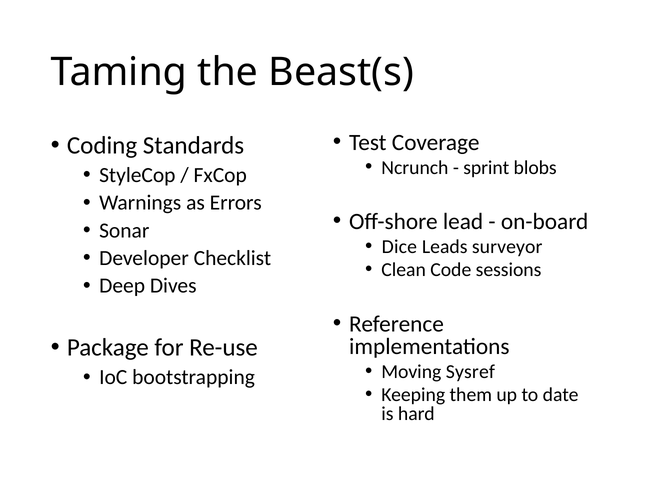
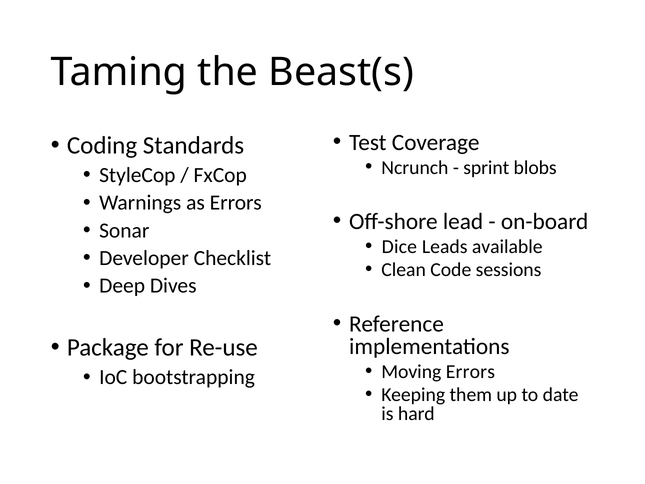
surveyor: surveyor -> available (507, 247)
Moving Sysref: Sysref -> Errors (470, 371)
